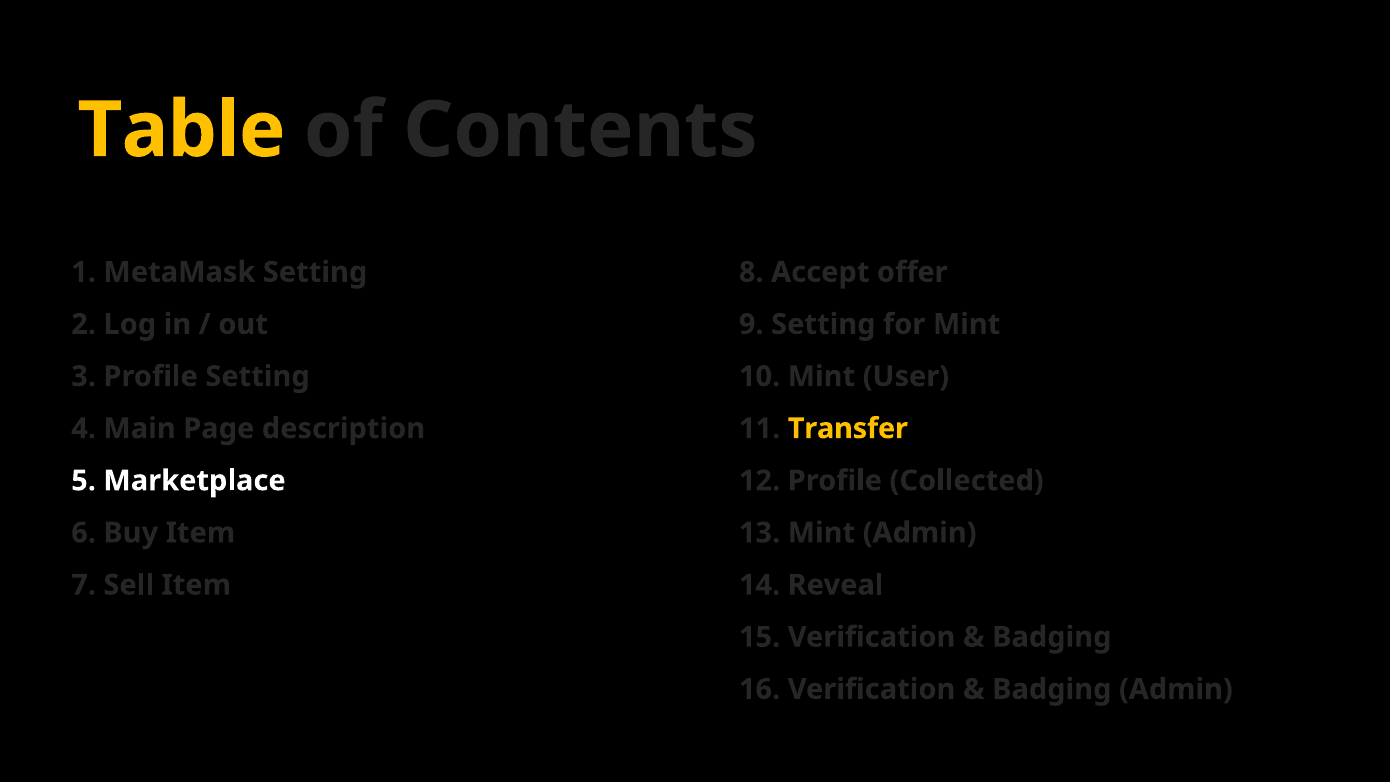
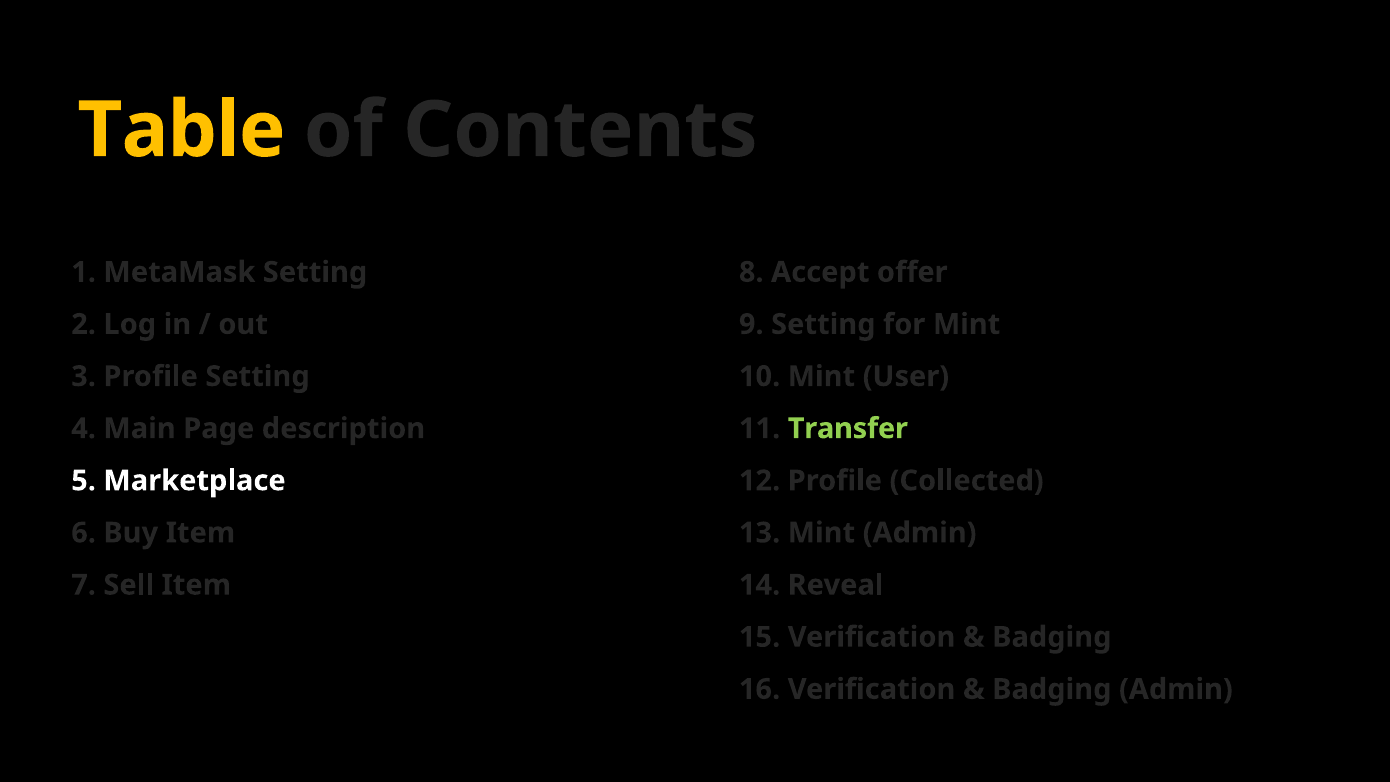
Transfer colour: yellow -> light green (848, 429)
